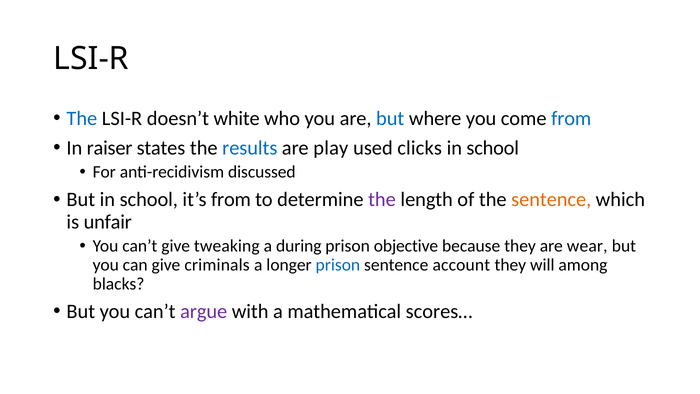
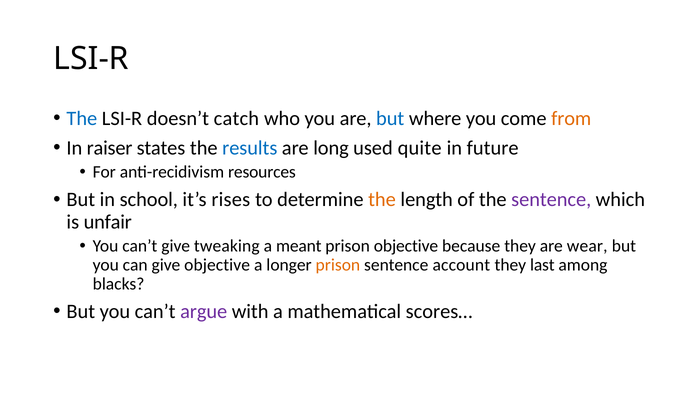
white: white -> catch (236, 118)
from colour: blue -> orange (571, 118)
play: play -> long (331, 148)
clicks: clicks -> quite (420, 148)
school: school -> future (493, 148)
discussed: discussed -> resources (262, 172)
it’s from: from -> rises (231, 200)
the colour: purple -> orange (382, 200)
sentence colour: orange -> purple (551, 200)
during: during -> meant (299, 246)
give criminals: criminals -> objective (217, 265)
prison colour: blue -> orange (338, 265)
will: will -> last (542, 265)
